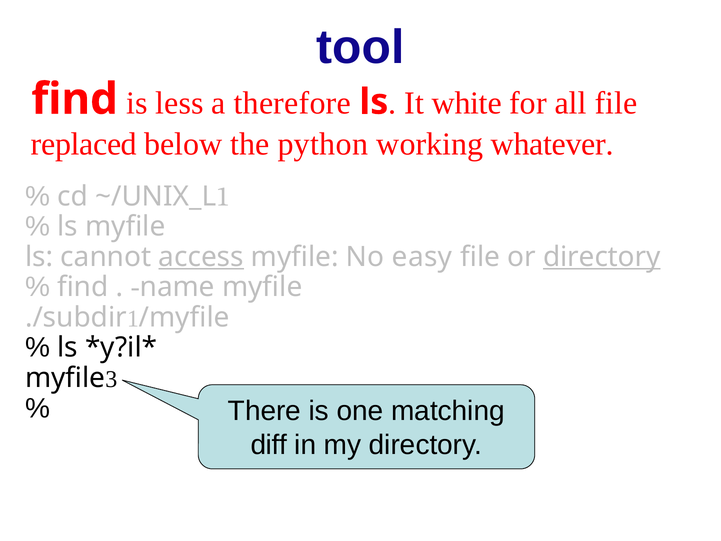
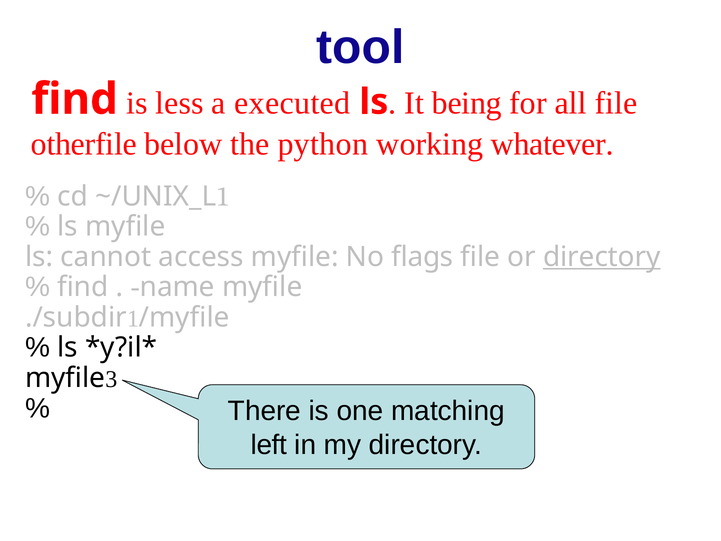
therefore: therefore -> executed (292, 103)
white: white -> being (467, 103)
replaced: replaced -> otherfile (84, 144)
access underline: present -> none (201, 257)
easy: easy -> flags (422, 257)
diff: diff -> left (269, 445)
